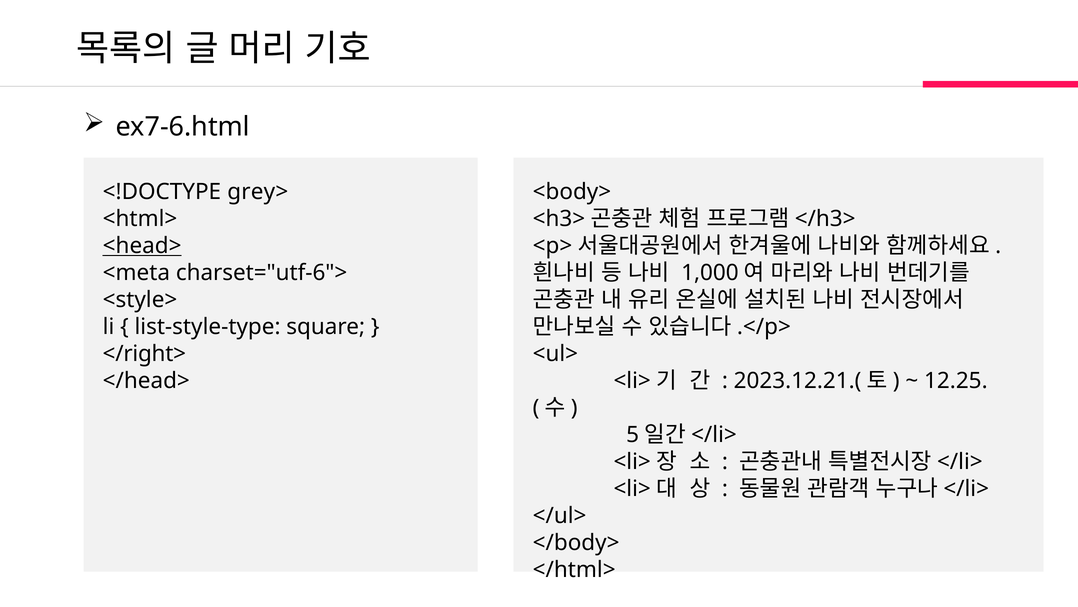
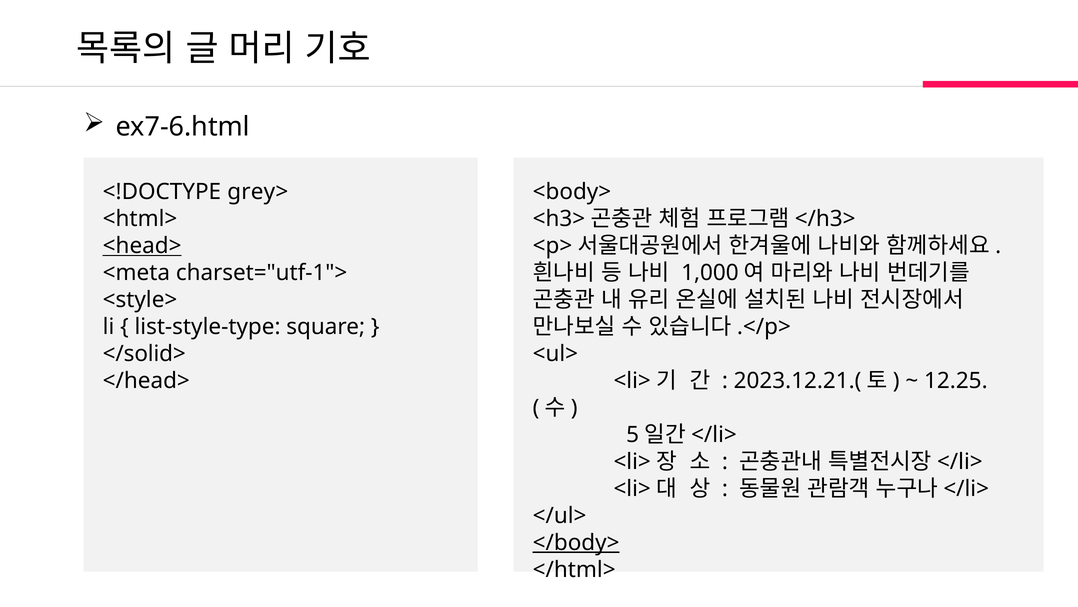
charset="utf-6">: charset="utf-6"> -> charset="utf-1"> (262, 273)
</right>: </right> -> </solid> (144, 353)
</body> underline: none -> present (576, 542)
